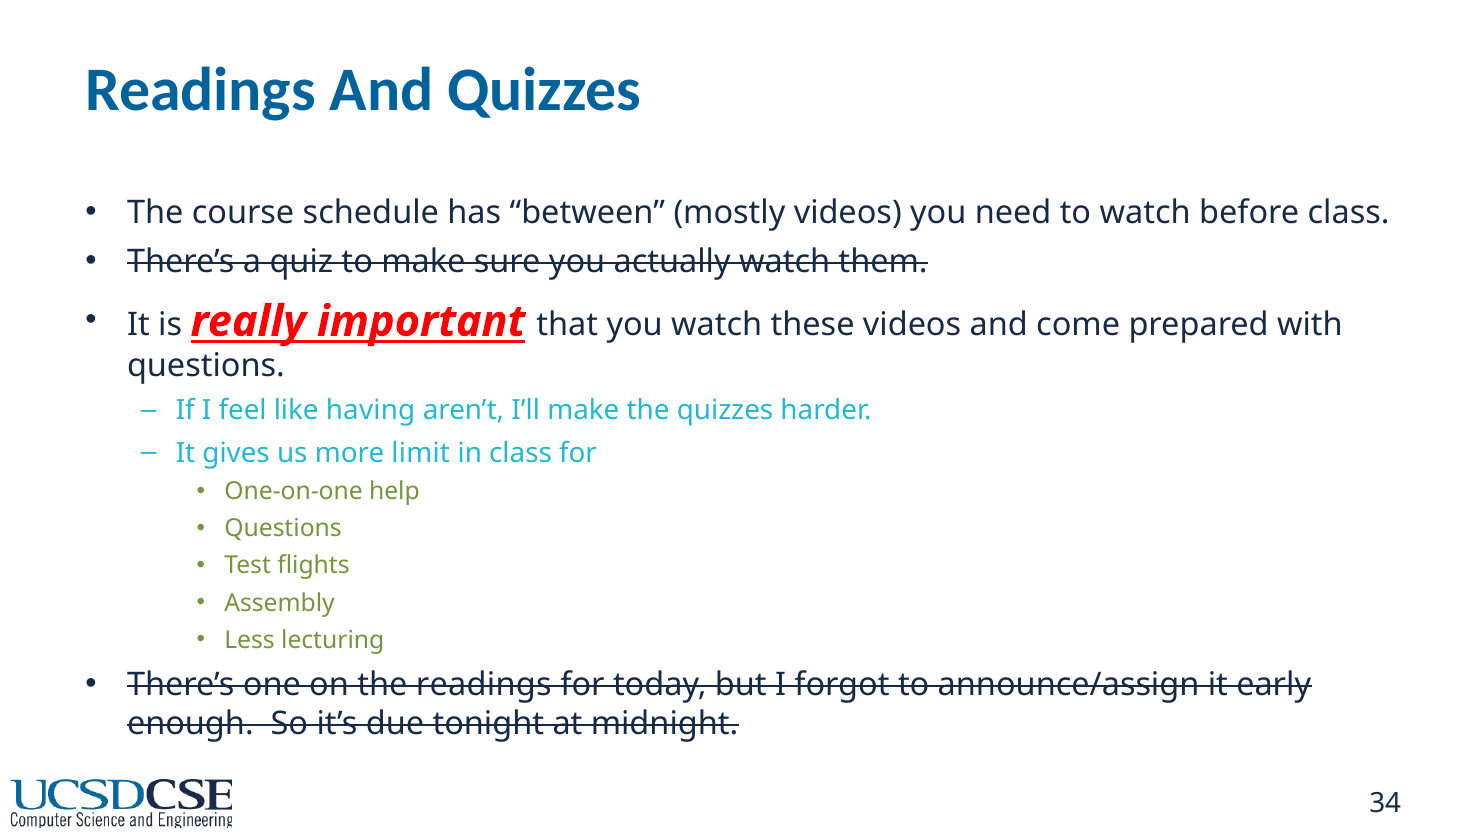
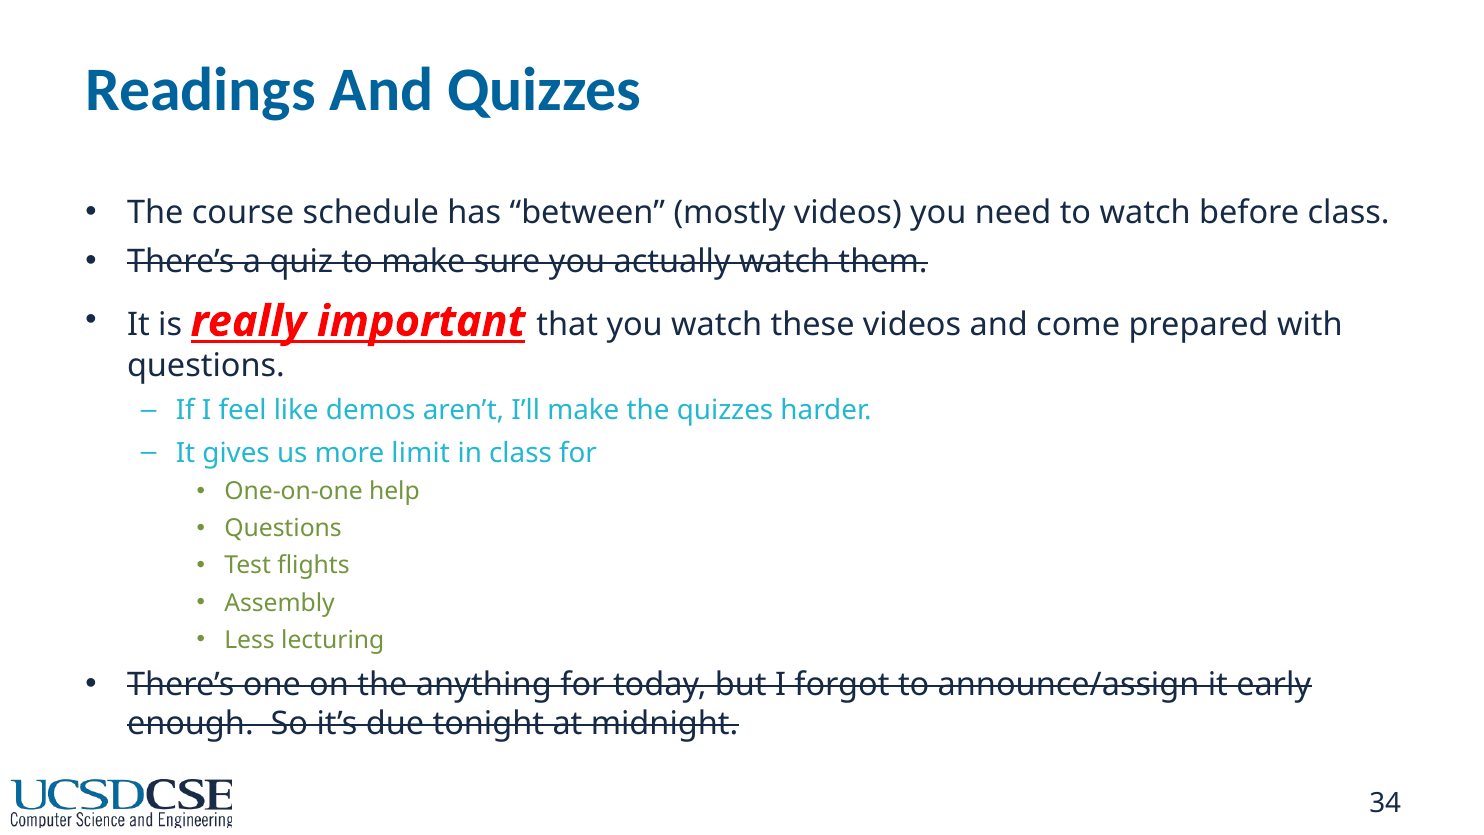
having: having -> demos (371, 411)
the readings: readings -> anything (484, 685)
